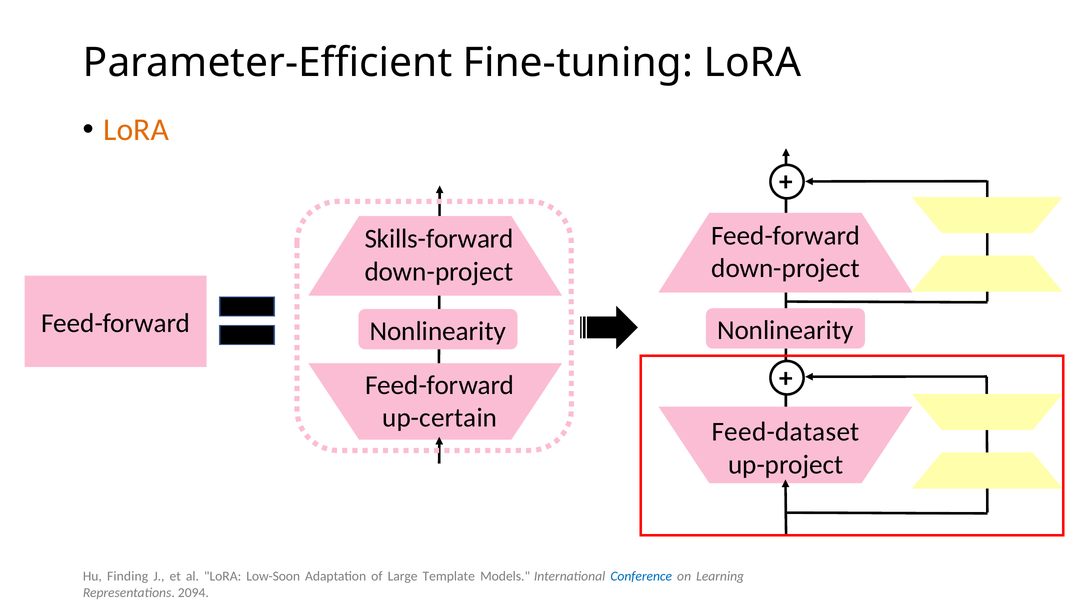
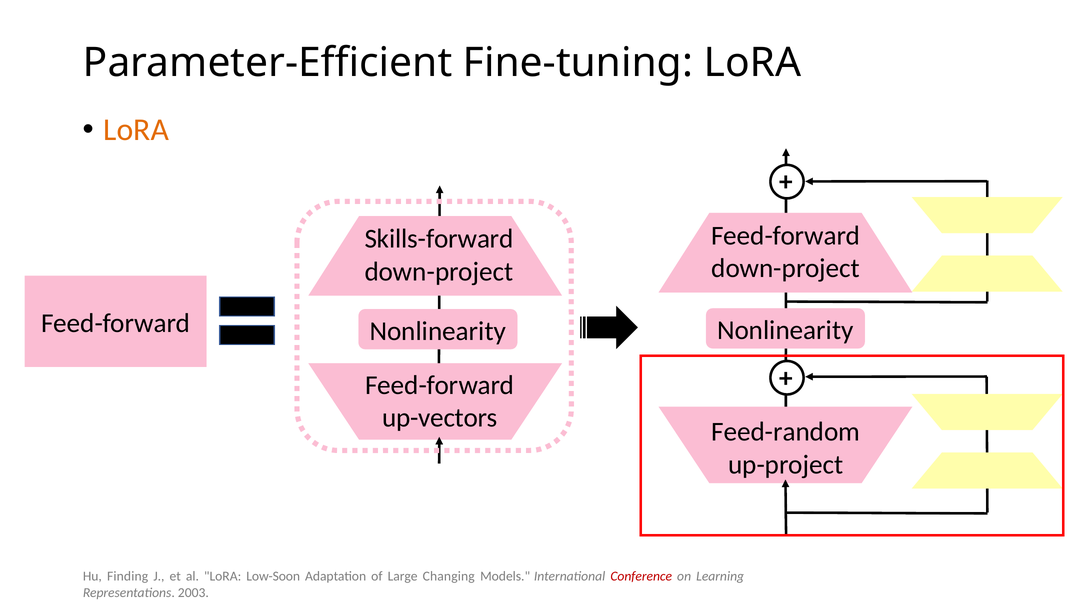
up-certain: up-certain -> up-vectors (440, 418)
Feed-dataset: Feed-dataset -> Feed-random (786, 432)
Template: Template -> Changing (449, 576)
Conference colour: blue -> red (641, 576)
2094: 2094 -> 2003 (193, 593)
